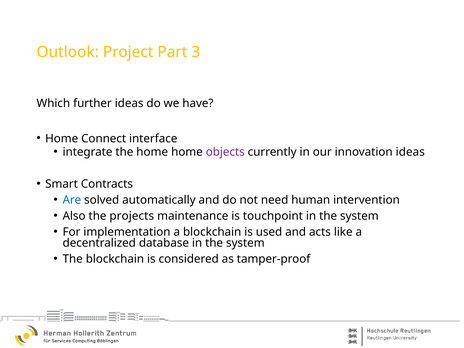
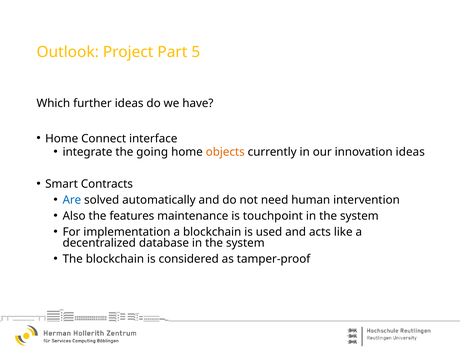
3: 3 -> 5 (196, 52)
the home: home -> going (152, 152)
objects colour: purple -> orange (225, 152)
projects: projects -> features (132, 216)
